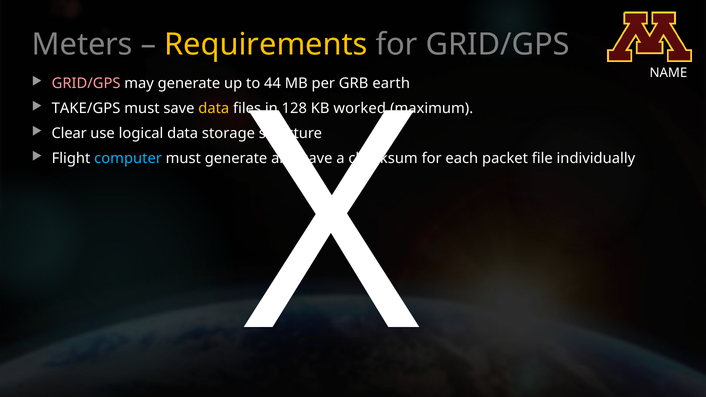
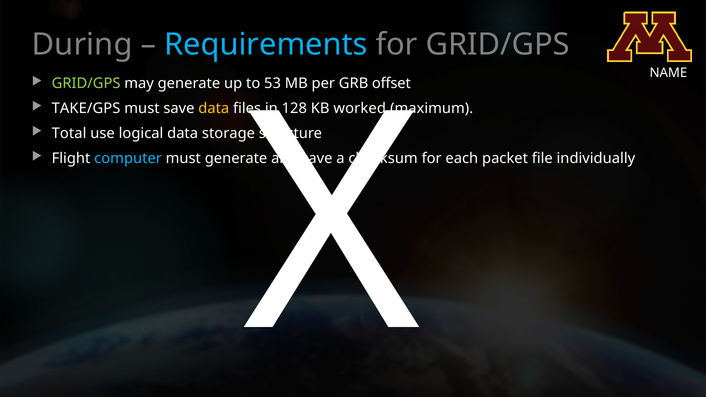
Meters: Meters -> During (82, 44)
Requirements colour: yellow -> light blue (266, 44)
GRID/GPS colour: pink -> light green (86, 84)
44: 44 -> 53 (273, 84)
earth: earth -> offset (391, 84)
Clear: Clear -> Total (69, 134)
